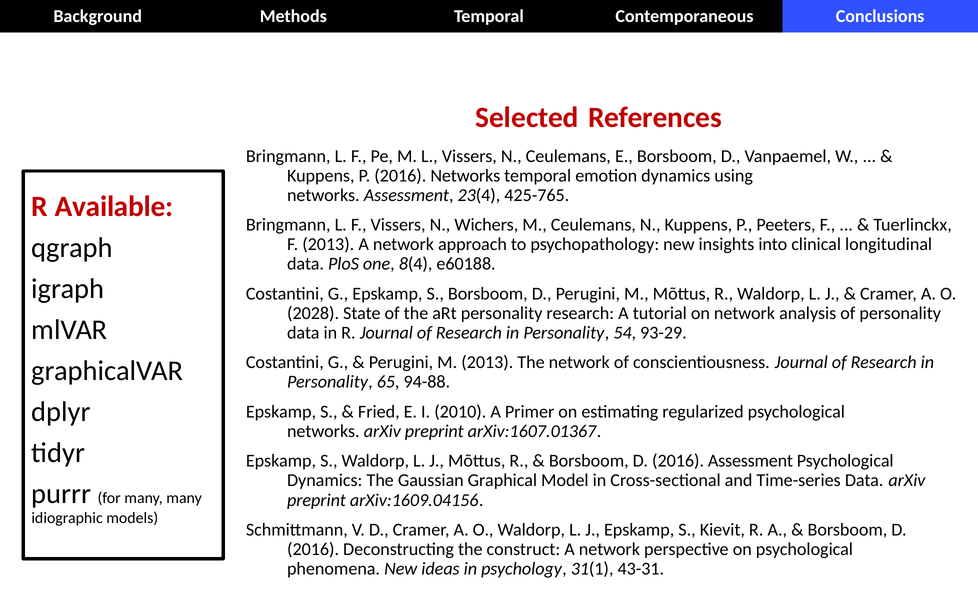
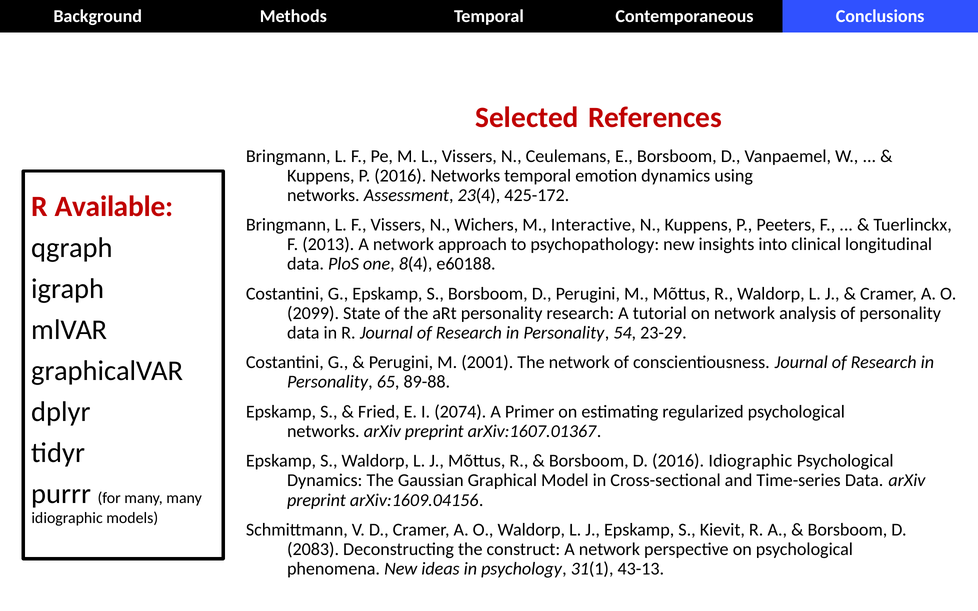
425-765: 425-765 -> 425-172 (537, 195)
M Ceulemans: Ceulemans -> Interactive (593, 225)
2028: 2028 -> 2099 (313, 313)
93-29: 93-29 -> 23-29 (663, 333)
M 2013: 2013 -> 2001 (487, 363)
94-88: 94-88 -> 89-88 (427, 382)
2010: 2010 -> 2074 (460, 412)
2016 Assessment: Assessment -> Idiographic (750, 461)
2016: 2016 -> 2083 (313, 550)
43-31: 43-31 -> 43-13 (641, 569)
